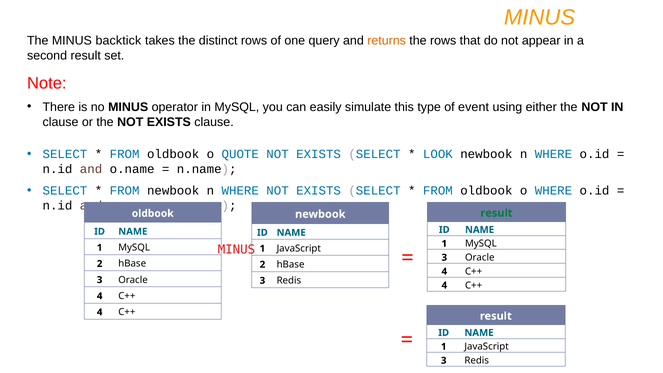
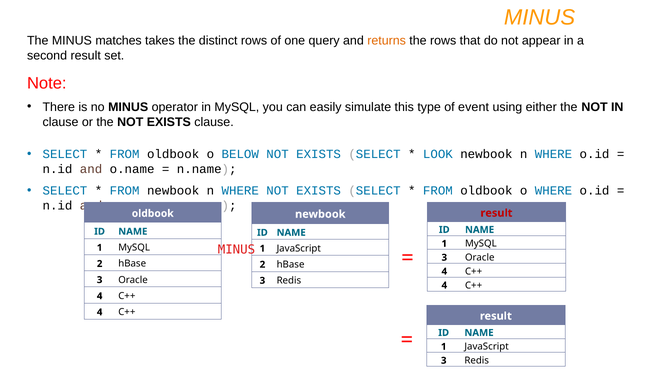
backtick: backtick -> matches (119, 41)
QUOTE: QUOTE -> BELOW (240, 154)
result colour: green -> red (496, 213)
